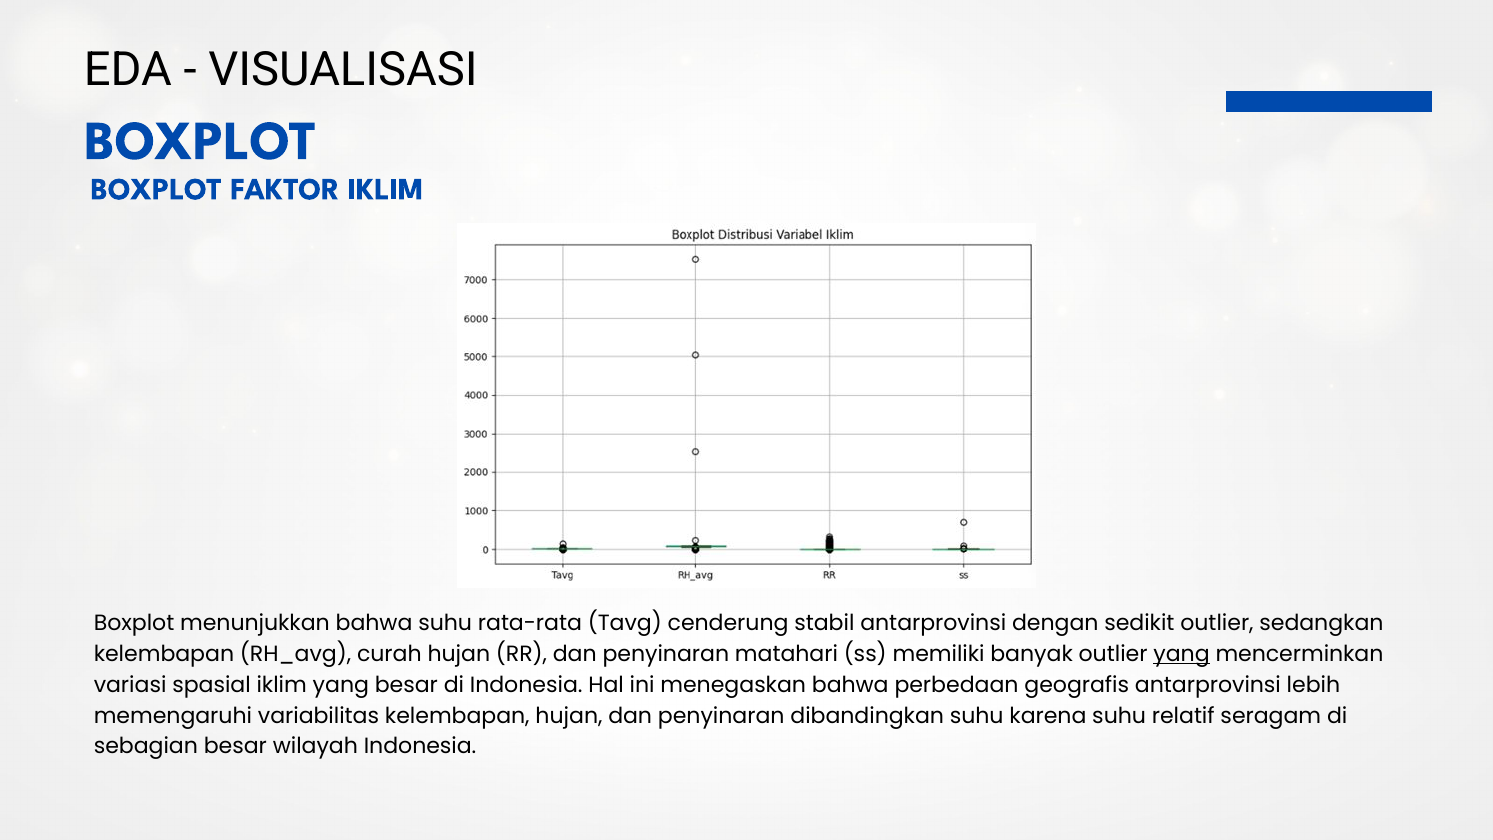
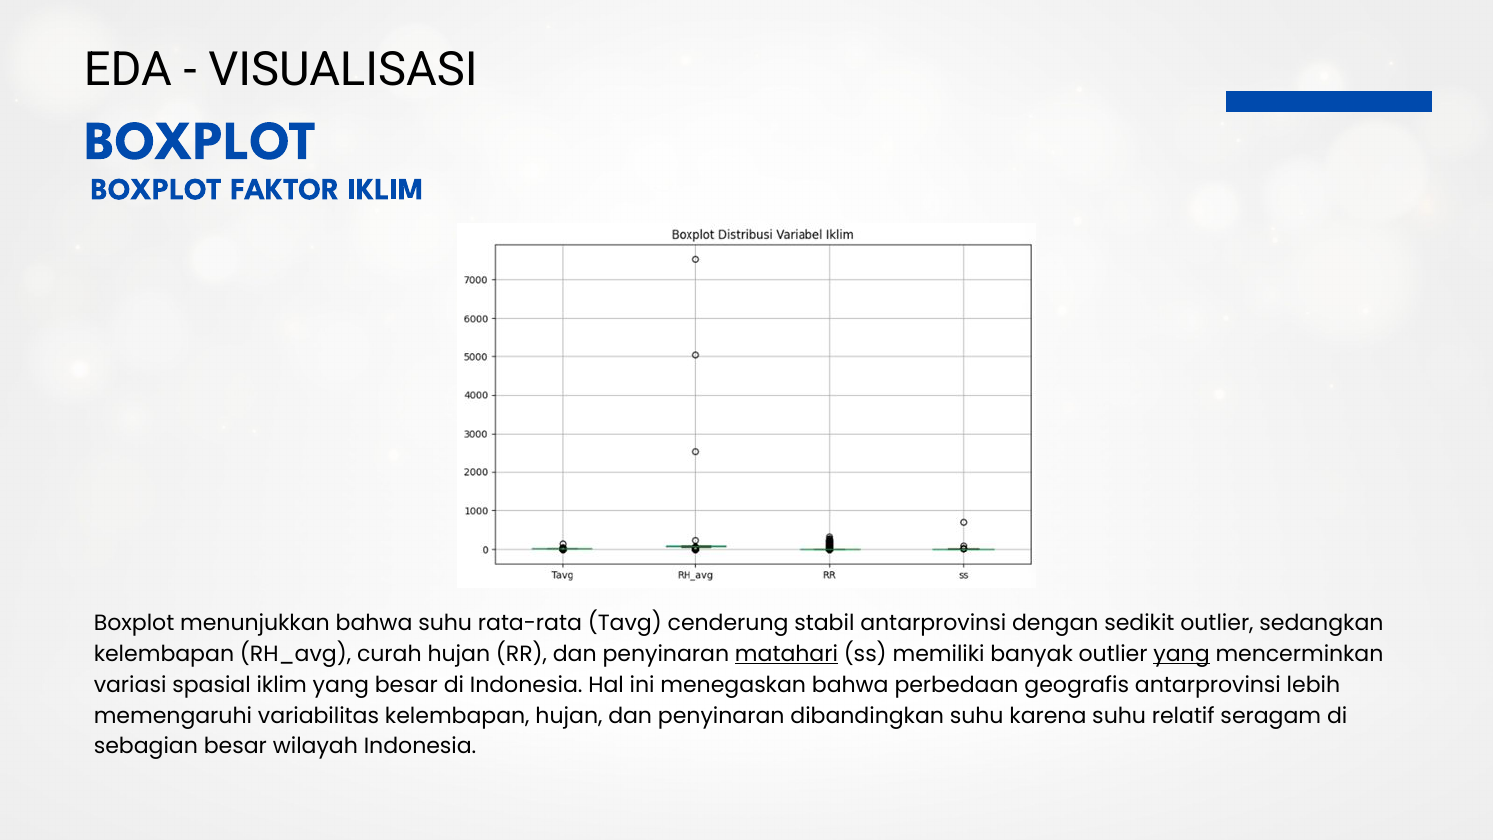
matahari underline: none -> present (786, 654)
